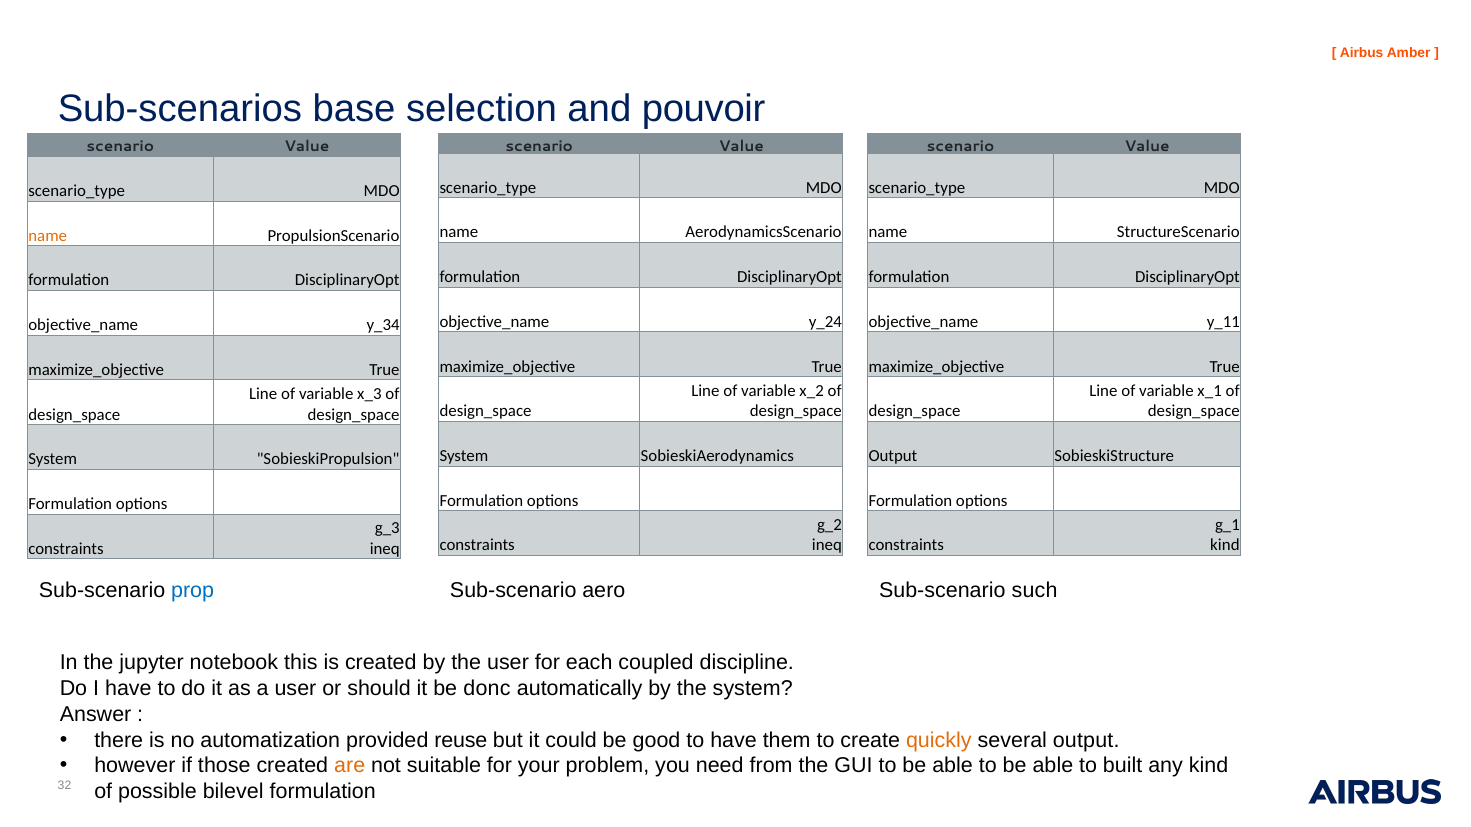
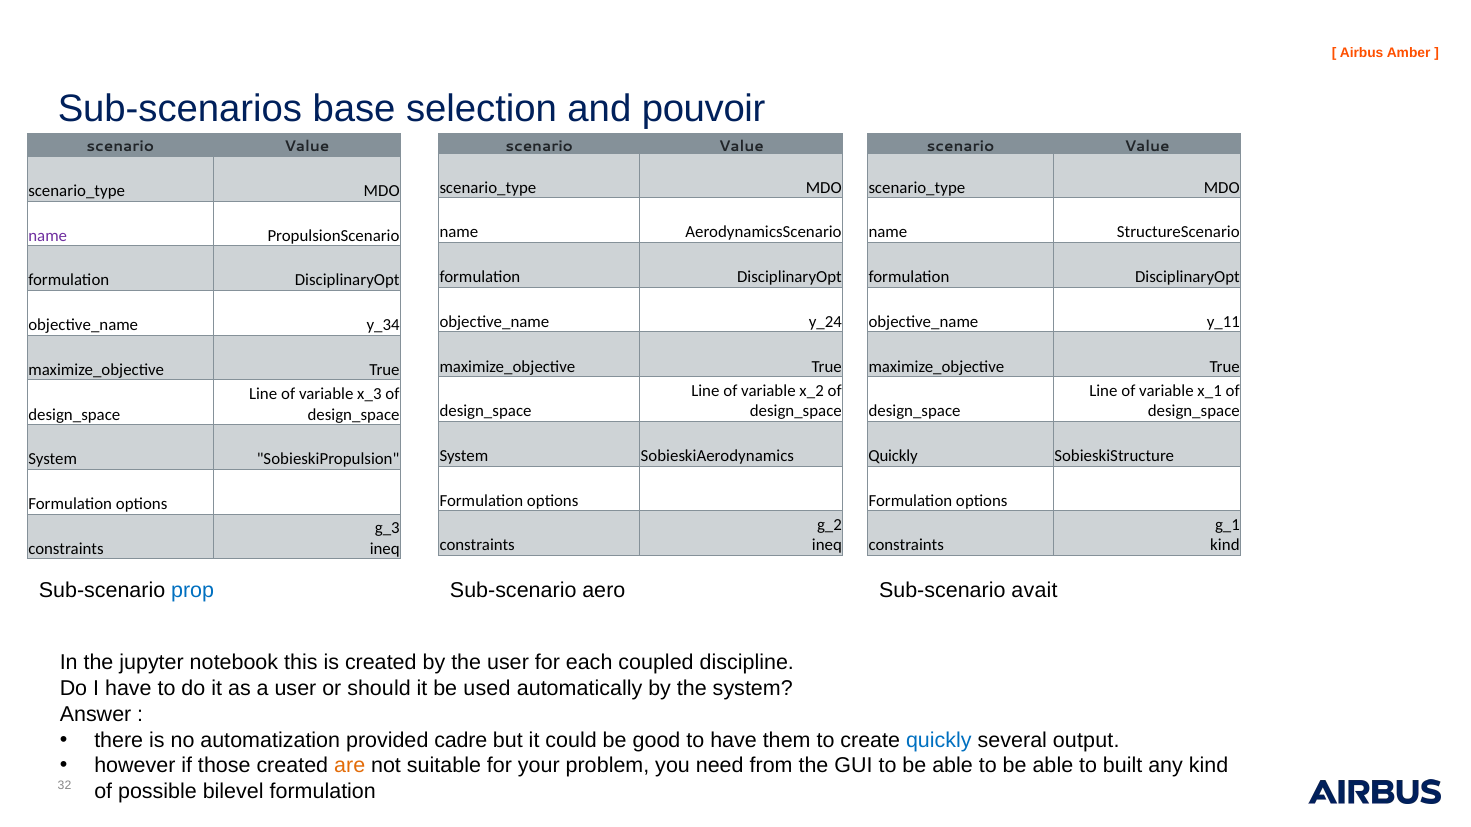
name colour: orange -> purple (48, 236)
Output: Output -> Quickly (893, 456)
such: such -> avait (1035, 591)
donc: donc -> used (487, 689)
reuse: reuse -> cadre (461, 740)
quickly colour: orange -> blue (939, 740)
